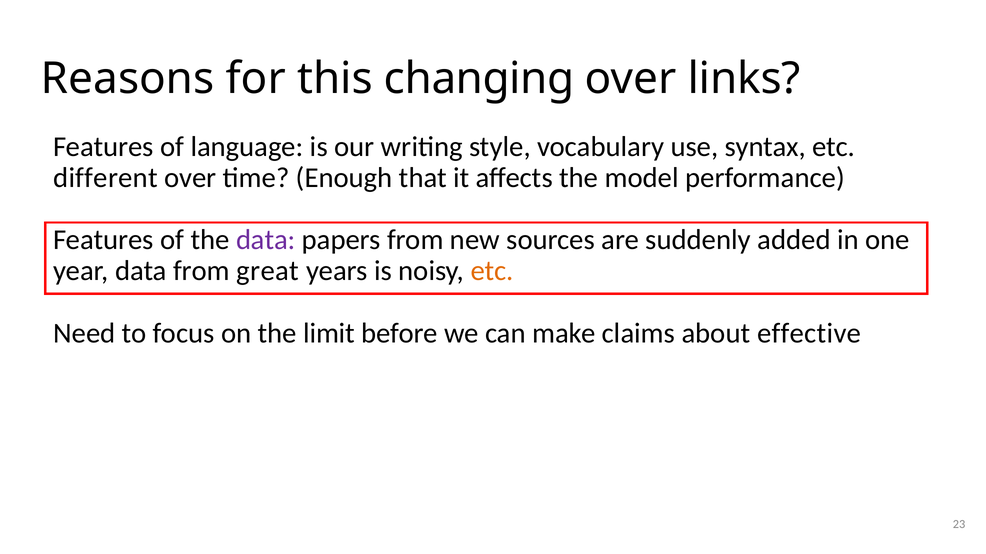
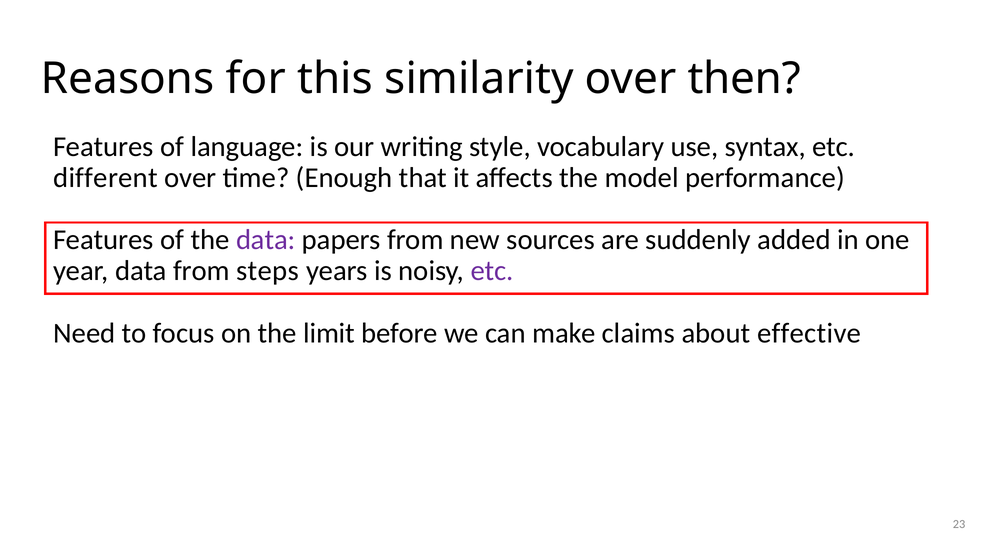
changing: changing -> similarity (479, 79)
links: links -> then (744, 79)
great: great -> steps (268, 271)
etc colour: orange -> purple (492, 271)
